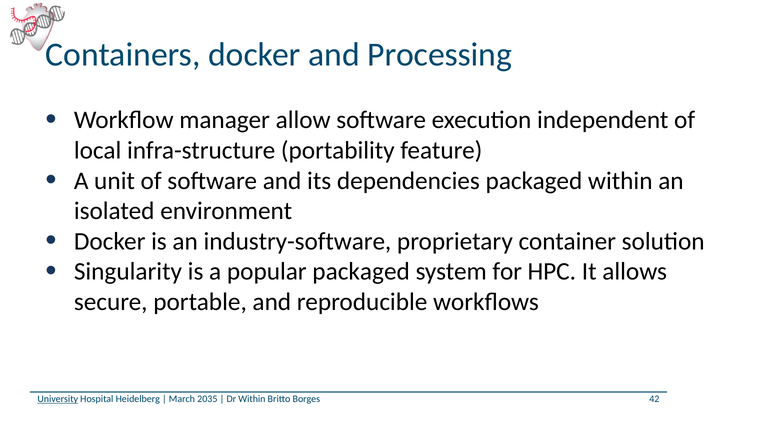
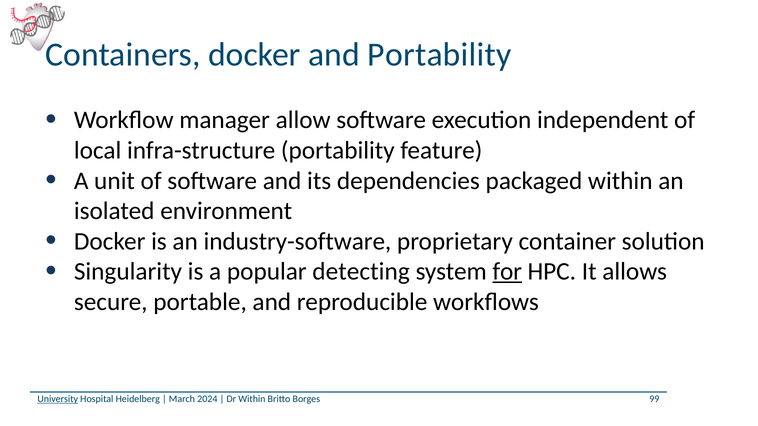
and Processing: Processing -> Portability (439, 55)
popular packaged: packaged -> detecting (361, 272)
for underline: none -> present (507, 272)
2035: 2035 -> 2024 (207, 399)
42: 42 -> 99 (654, 399)
